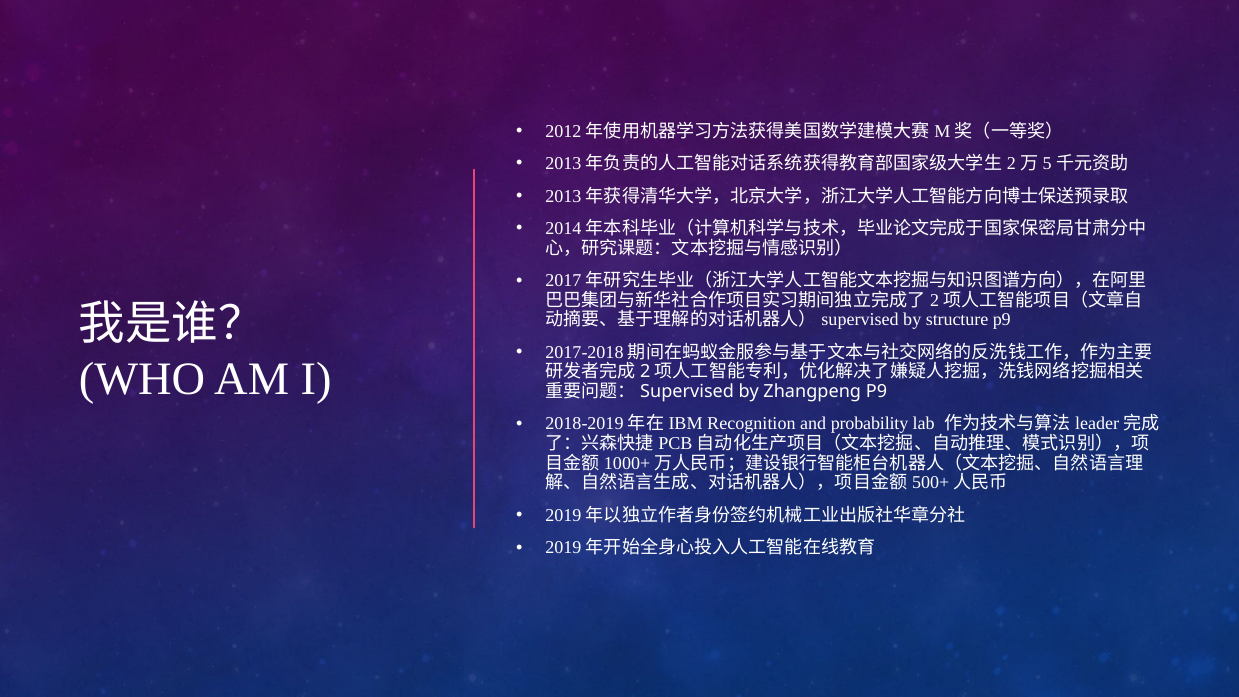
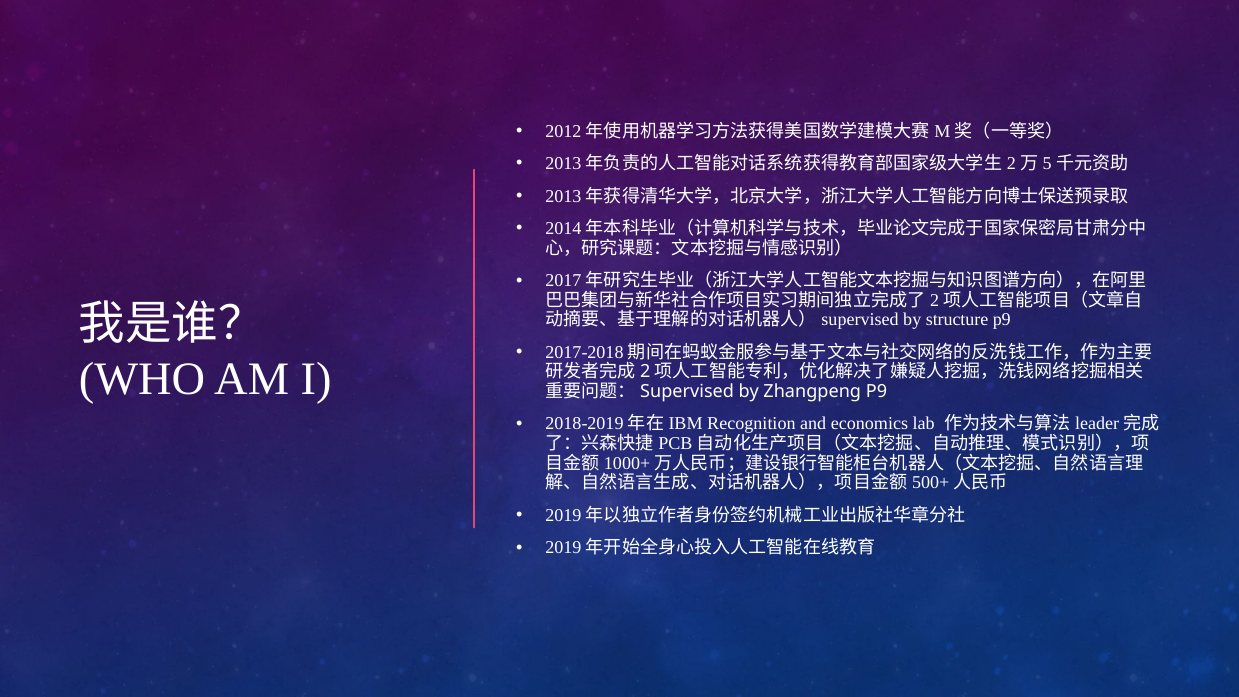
probability: probability -> economics (869, 424)
